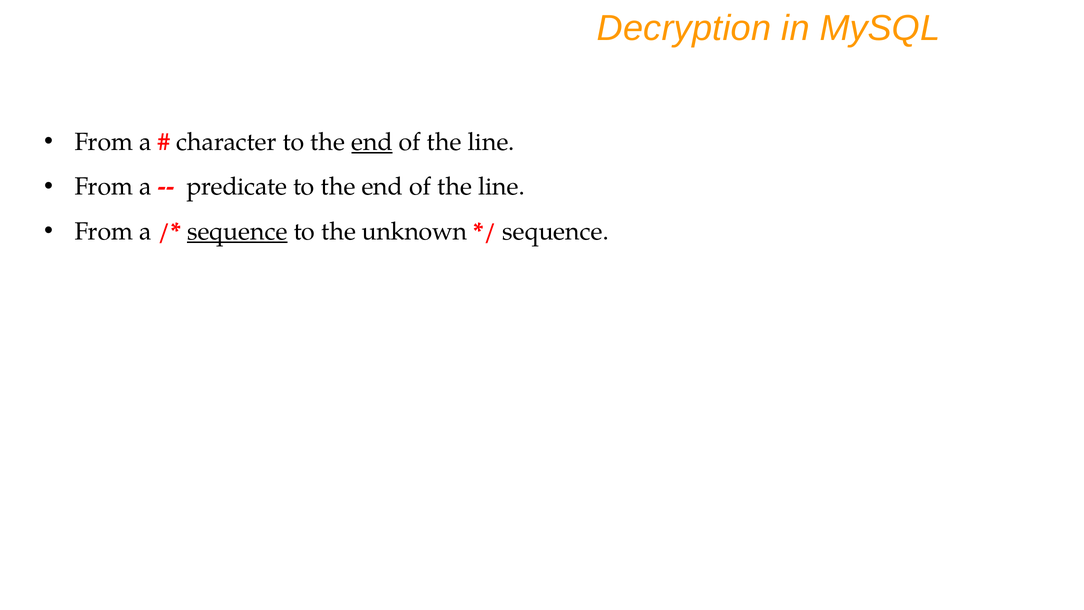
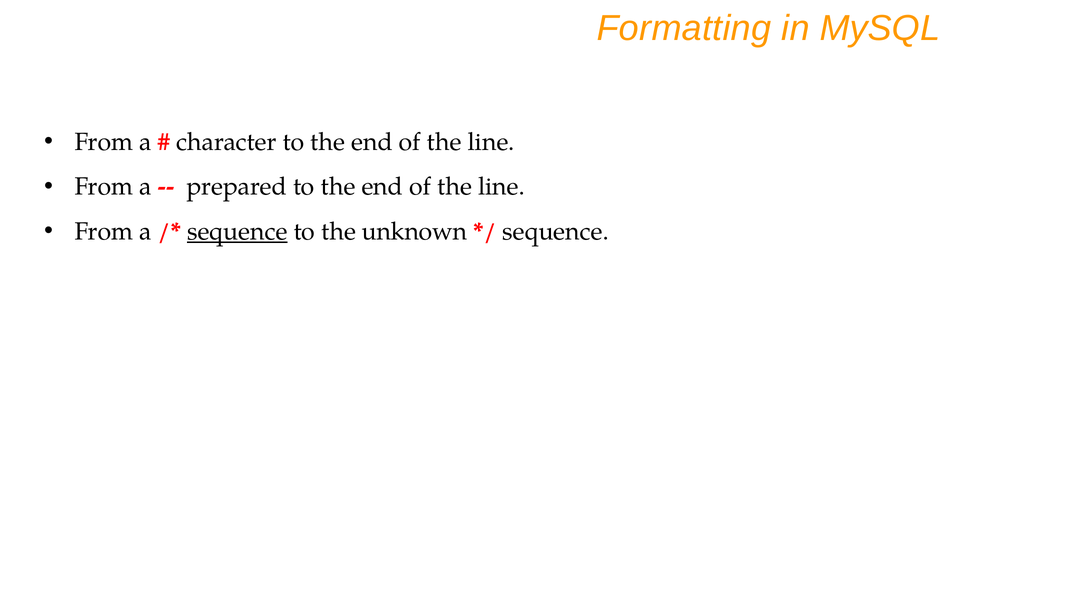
Decryption: Decryption -> Formatting (684, 28)
end underline: present -> none (372, 142)
predicate: predicate -> prepared (237, 187)
